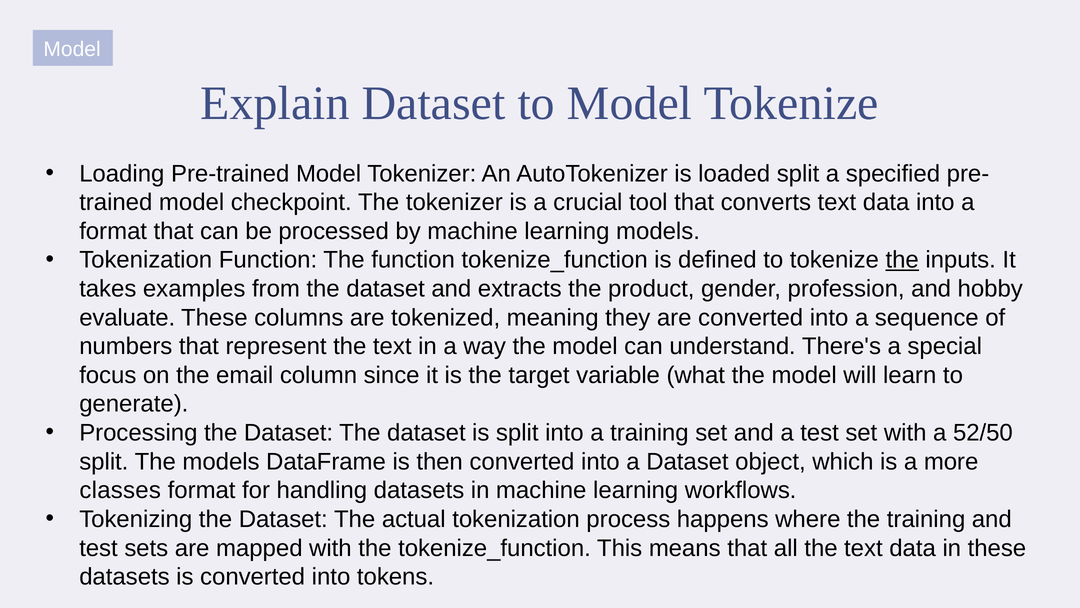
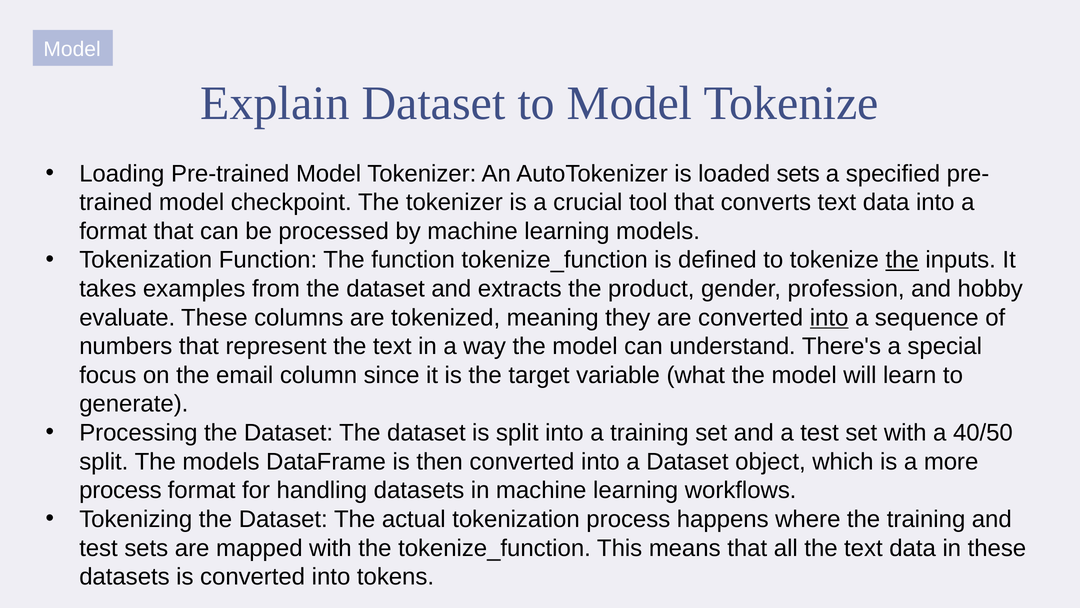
loaded split: split -> sets (798, 173)
into underline: none -> present (829, 317)
52/50: 52/50 -> 40/50 (983, 433)
classes: classes -> process (120, 490)
